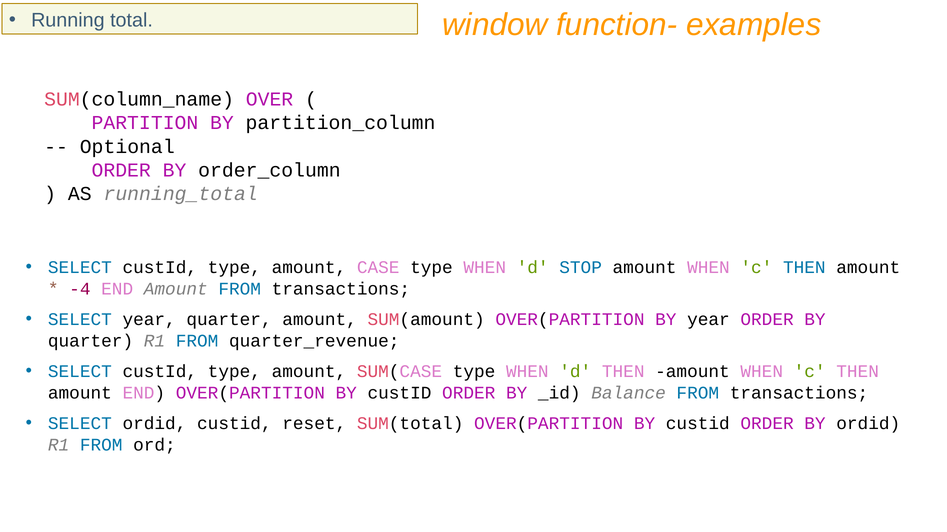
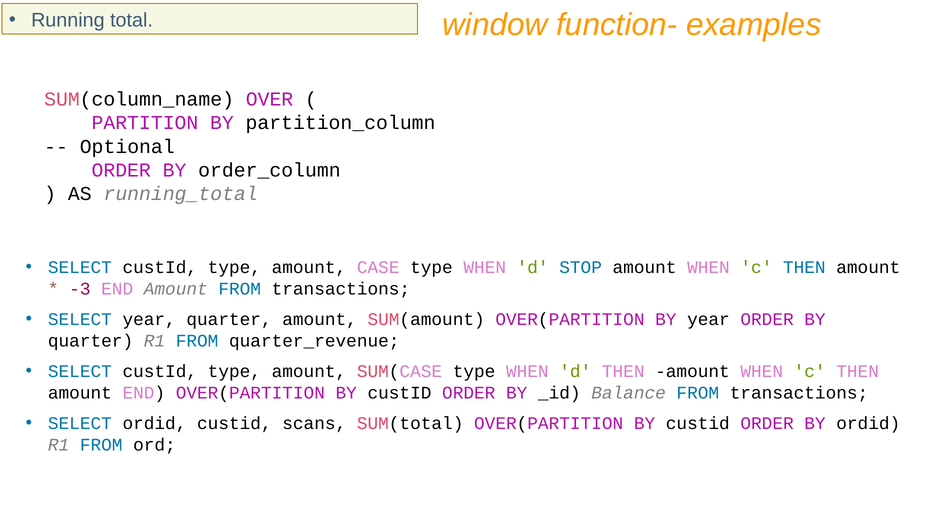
-4: -4 -> -3 (80, 289)
reset: reset -> scans (314, 424)
